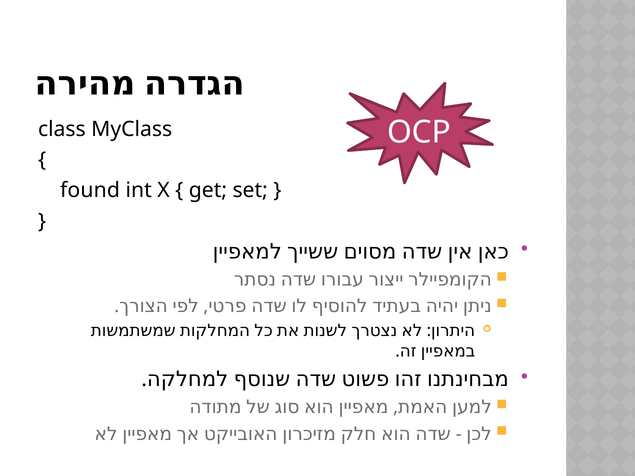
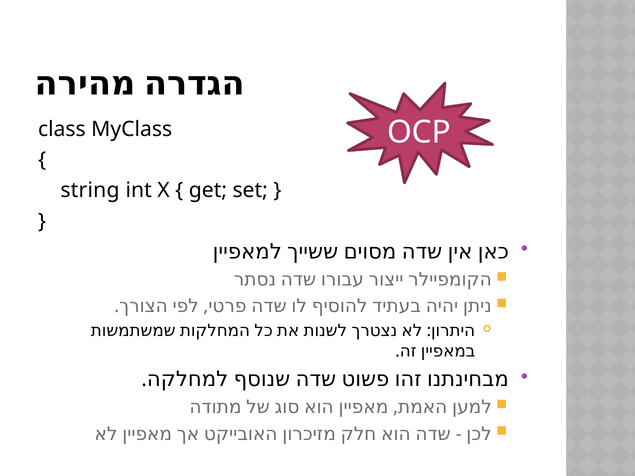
found: found -> string (90, 190)
